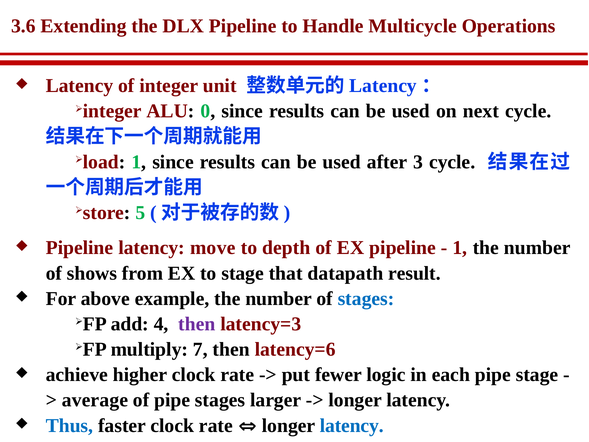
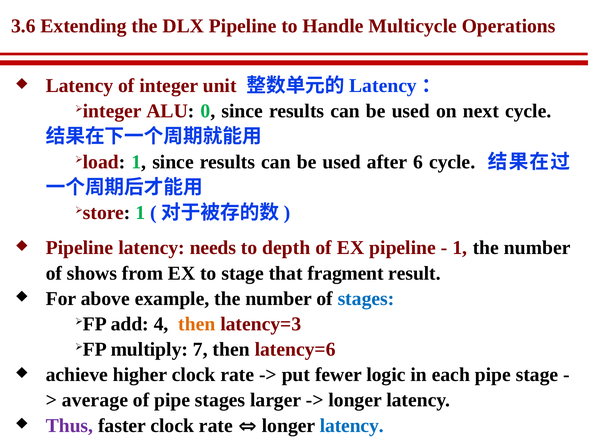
3: 3 -> 6 (418, 162)
store 5: 5 -> 1 (140, 213)
move: move -> needs (213, 248)
datapath: datapath -> fragment (346, 273)
then colour: purple -> orange (197, 324)
Thus colour: blue -> purple (69, 425)
